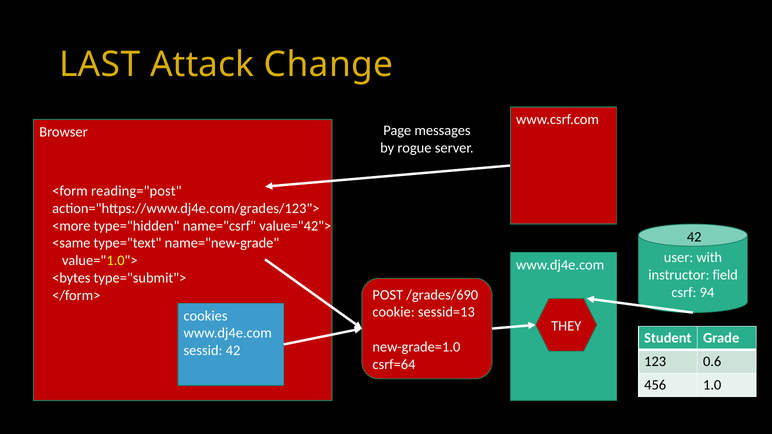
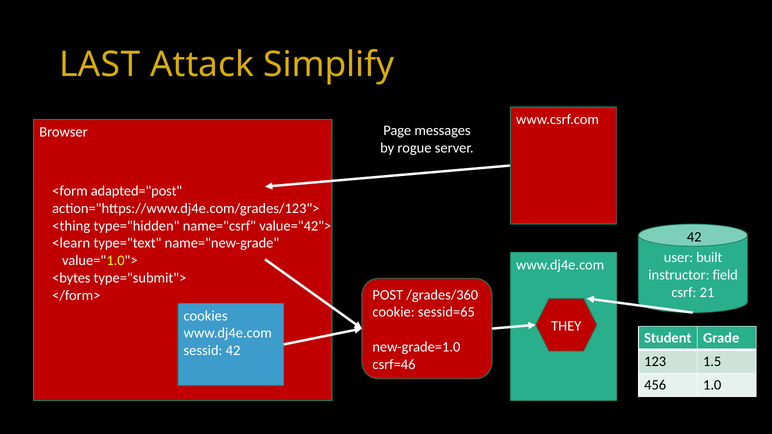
Change: Change -> Simplify (329, 65)
reading="post: reading="post -> adapted="post (136, 191)
<more: <more -> <thing (71, 226)
<same: <same -> <learn (71, 243)
with: with -> built (709, 258)
94: 94 -> 21 (707, 292)
/grades/690: /grades/690 -> /grades/360 (442, 295)
sessid=13: sessid=13 -> sessid=65 (446, 312)
0.6: 0.6 -> 1.5 (712, 362)
csrf=64: csrf=64 -> csrf=46 (394, 365)
